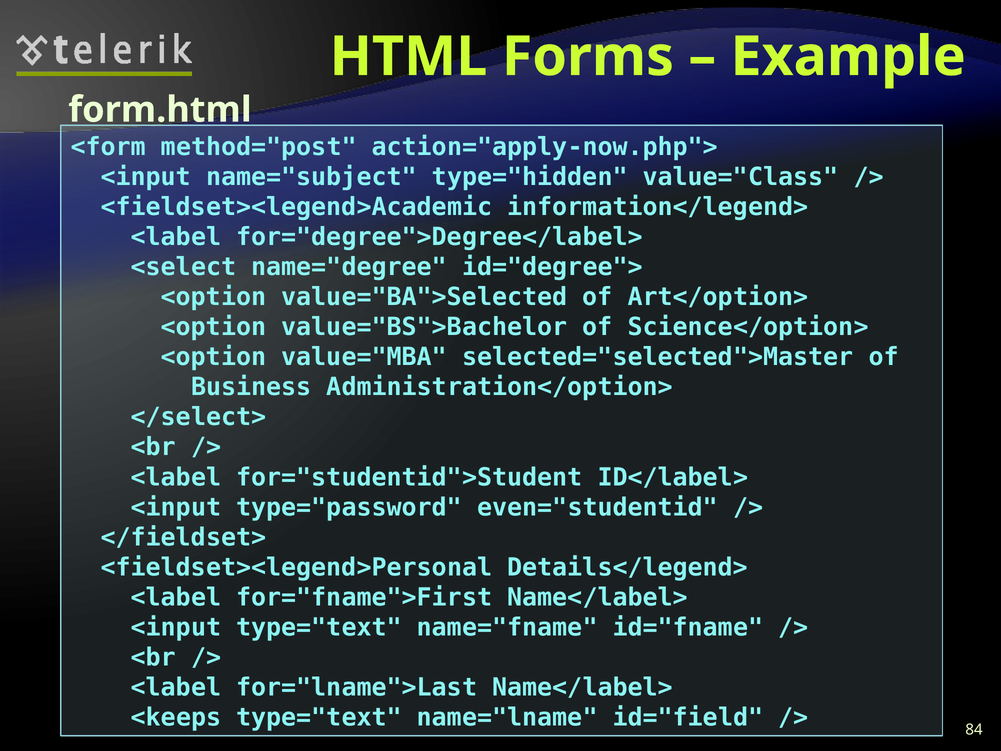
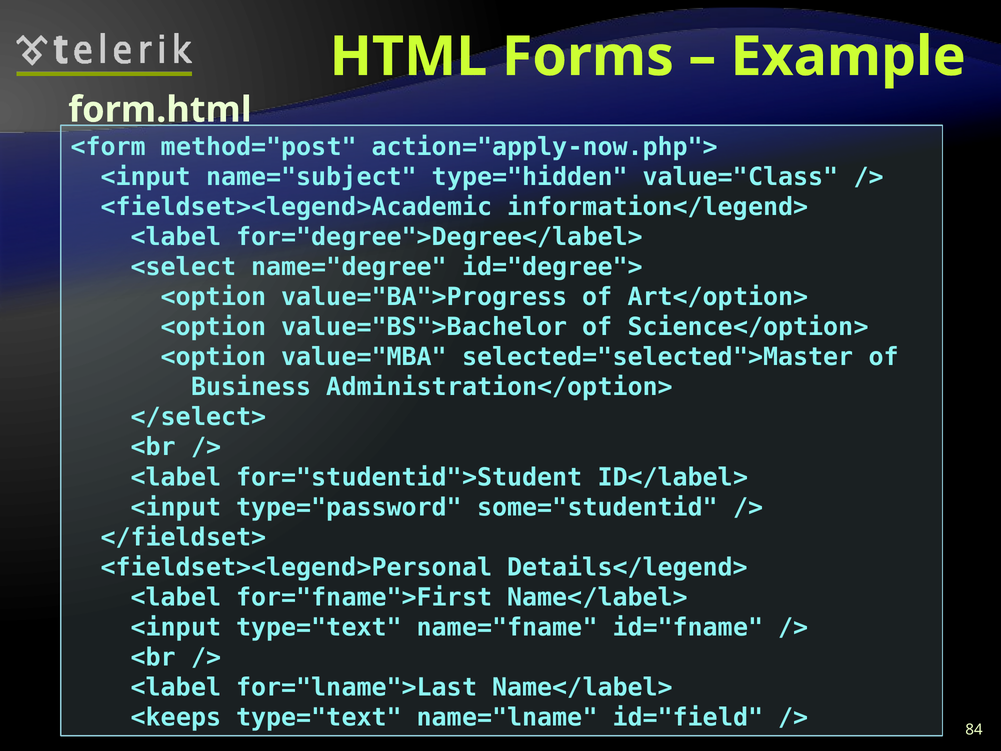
value="BA">Selected: value="BA">Selected -> value="BA">Progress (424, 297)
even="studentid: even="studentid -> some="studentid (598, 507)
